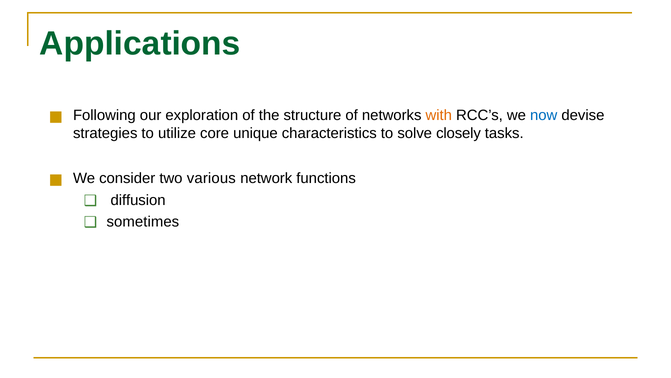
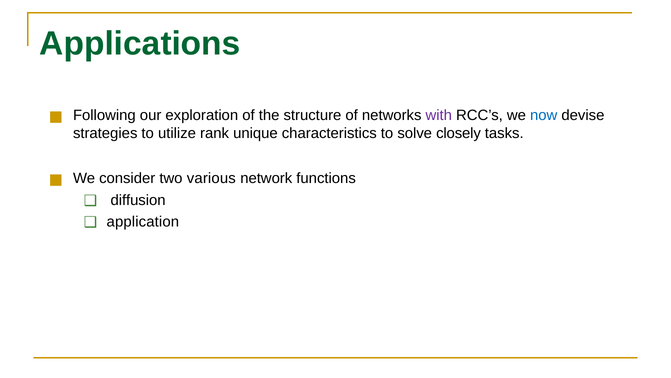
with colour: orange -> purple (439, 115)
core: core -> rank (215, 133)
sometimes: sometimes -> application (143, 221)
